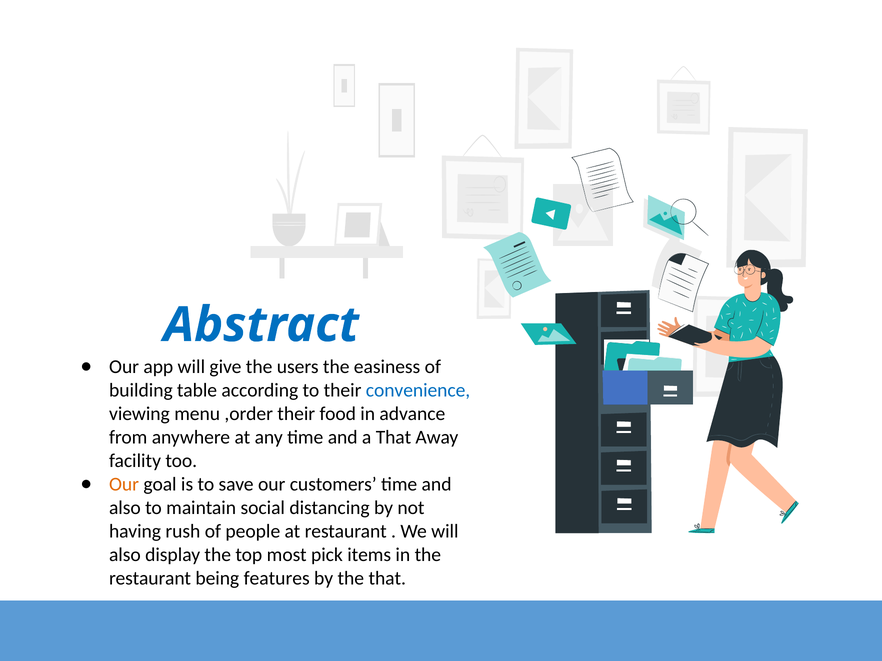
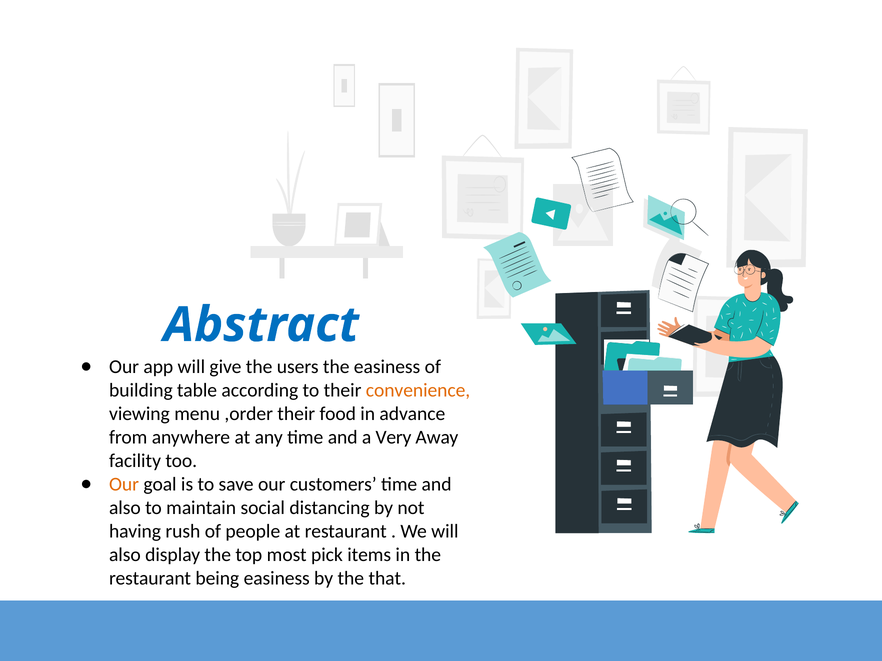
convenience colour: blue -> orange (418, 391)
a That: That -> Very (394, 438)
being features: features -> easiness (277, 579)
